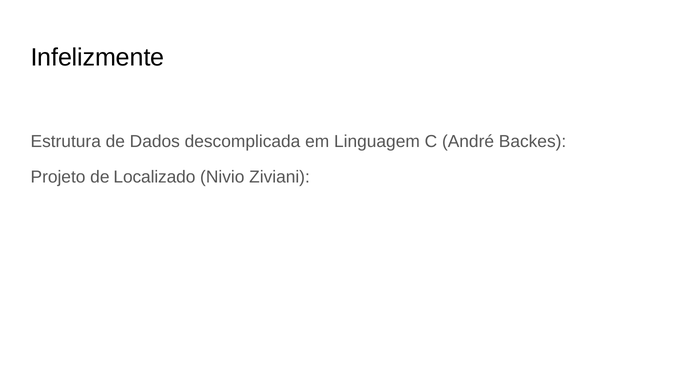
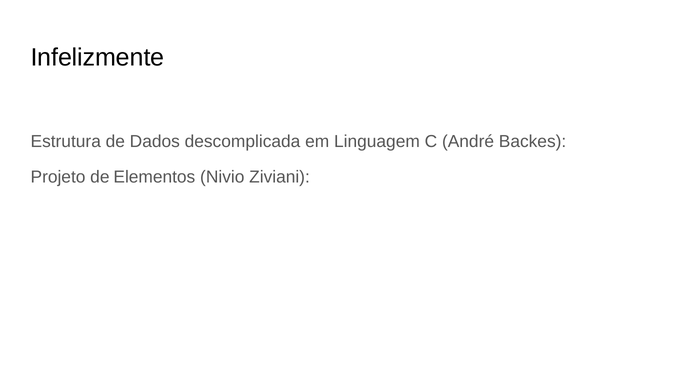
Localizado: Localizado -> Elementos (154, 177)
